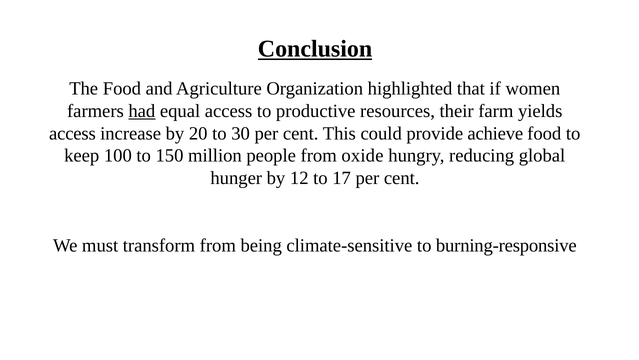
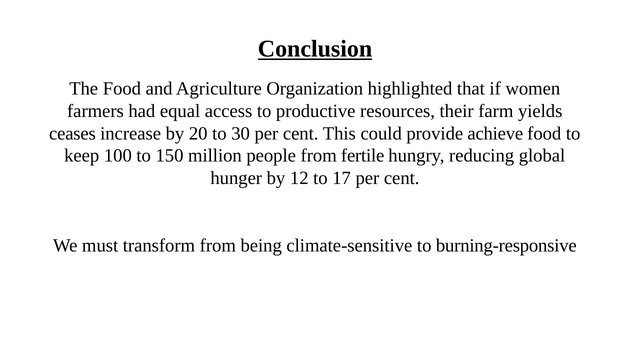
had underline: present -> none (142, 111)
access: access -> ceases (72, 133)
oxide: oxide -> fertile (363, 156)
